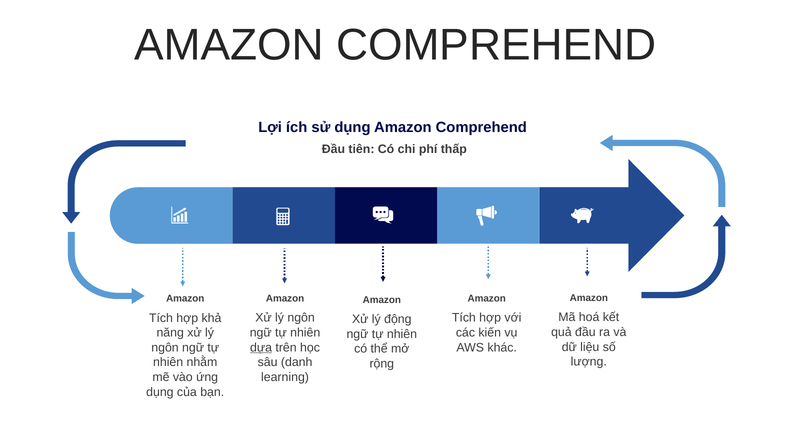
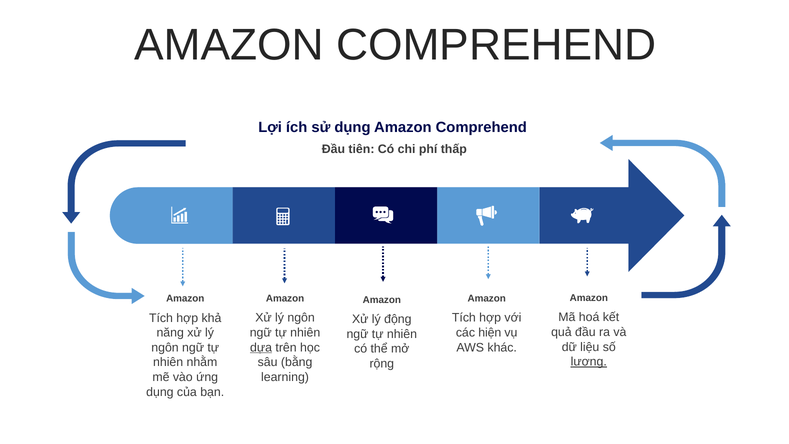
kiến: kiến -> hiện (490, 333)
lượng underline: none -> present (589, 362)
danh: danh -> bằng (297, 362)
